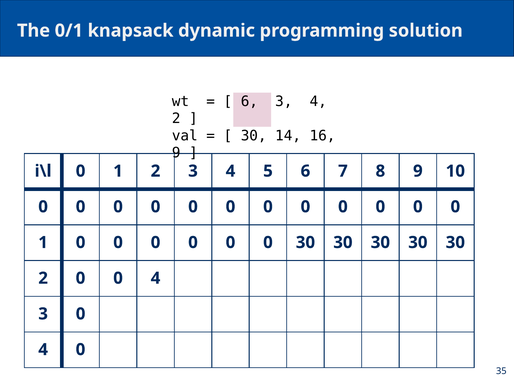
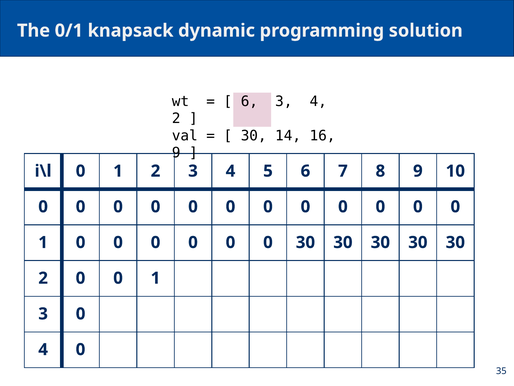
2 0 0 4: 4 -> 1 (156, 278)
